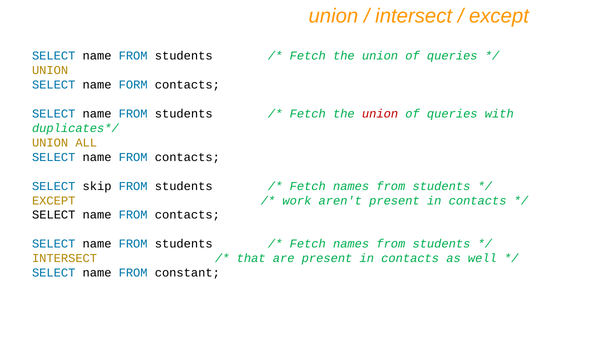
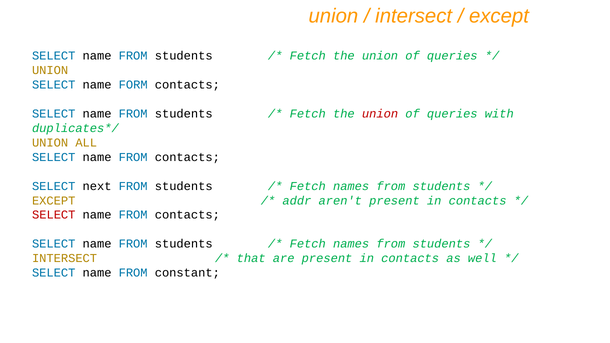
skip: skip -> next (97, 186)
work: work -> addr (297, 201)
SELECT colour: black -> red (54, 215)
